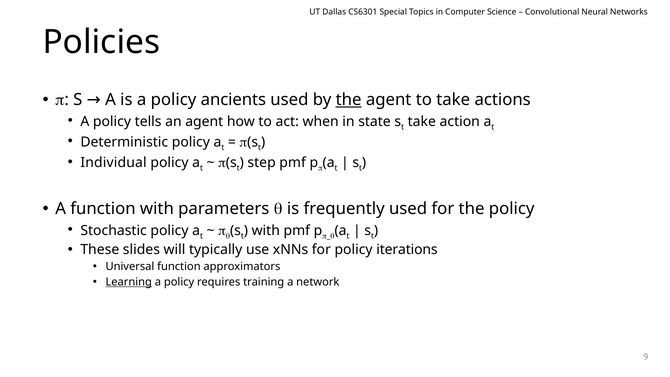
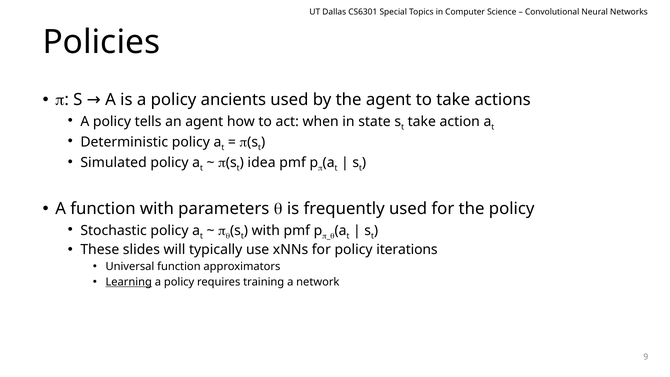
the underline: present -> none (349, 100)
Individual: Individual -> Simulated (114, 163)
step: step -> idea (262, 163)
